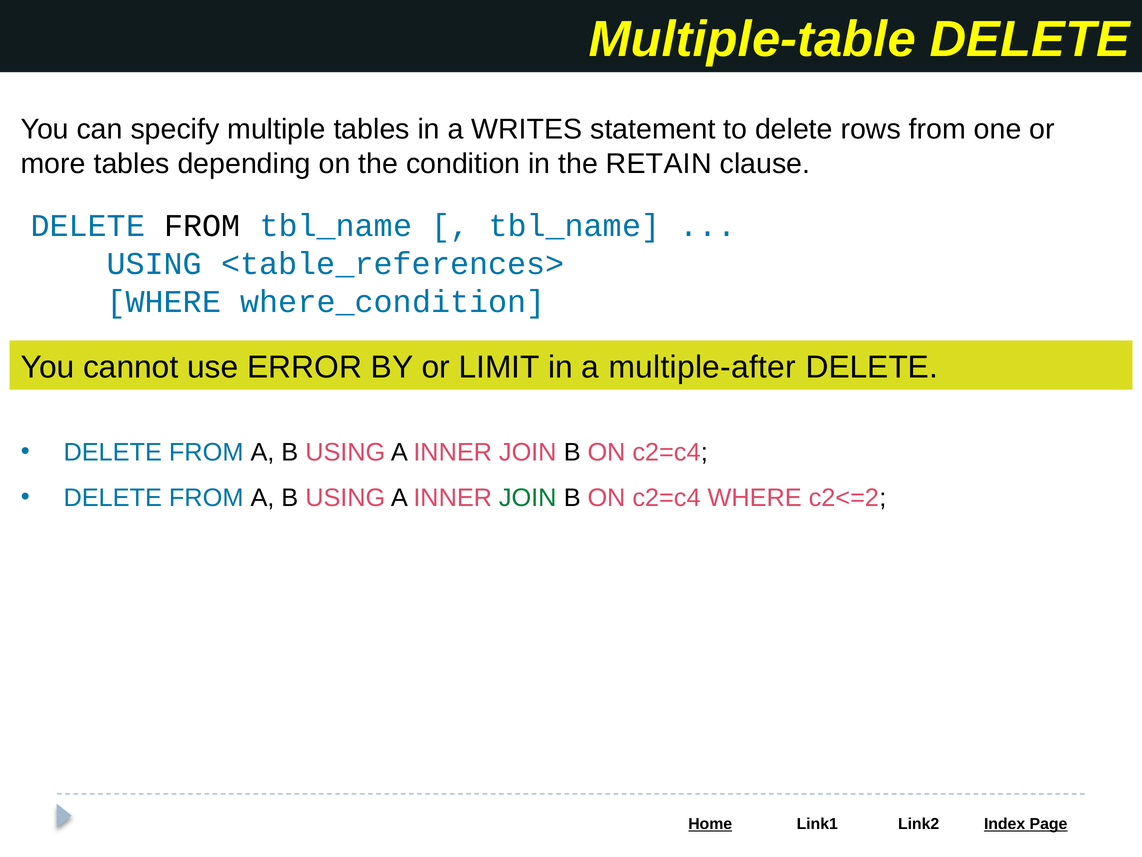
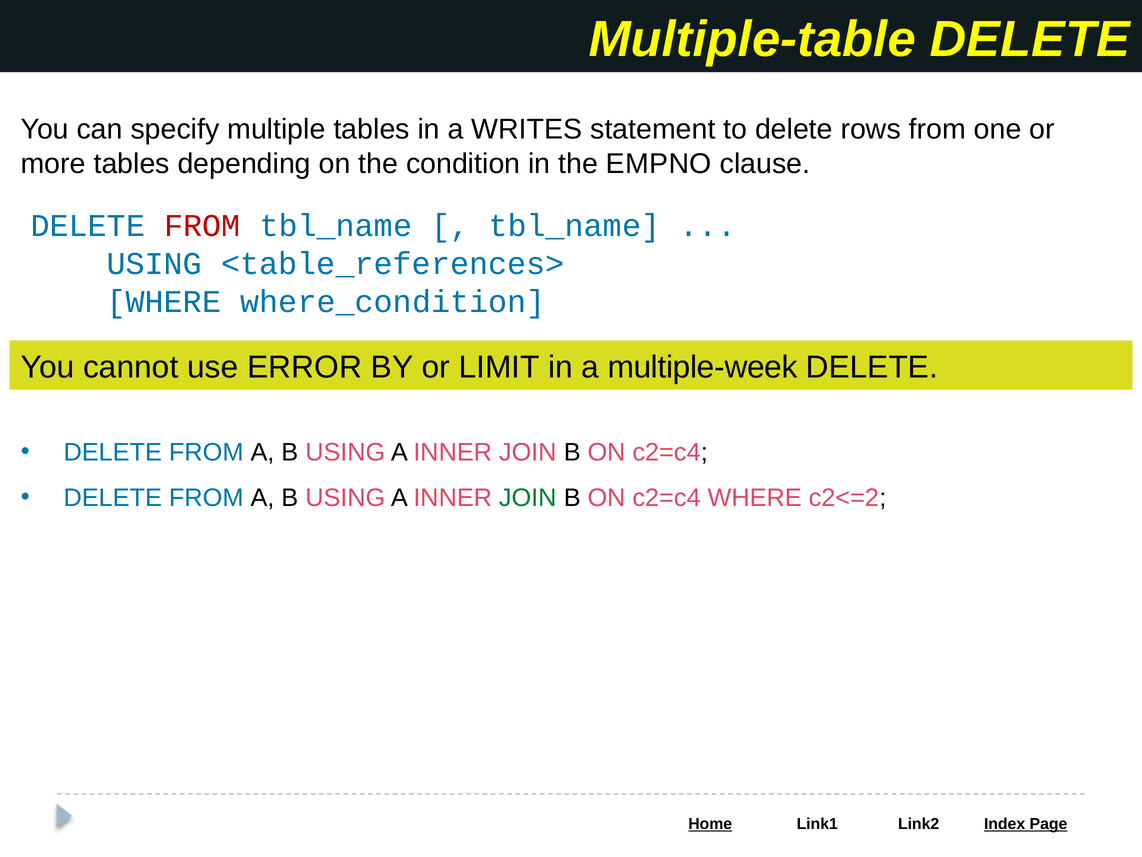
RETAIN: RETAIN -> EMPNO (659, 164)
FROM colour: black -> red (202, 226)
multiple-after: multiple-after -> multiple-week (703, 367)
